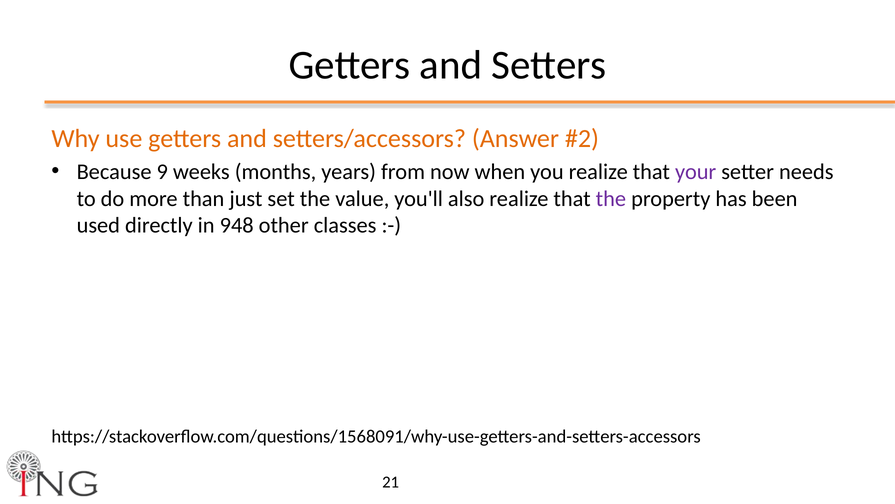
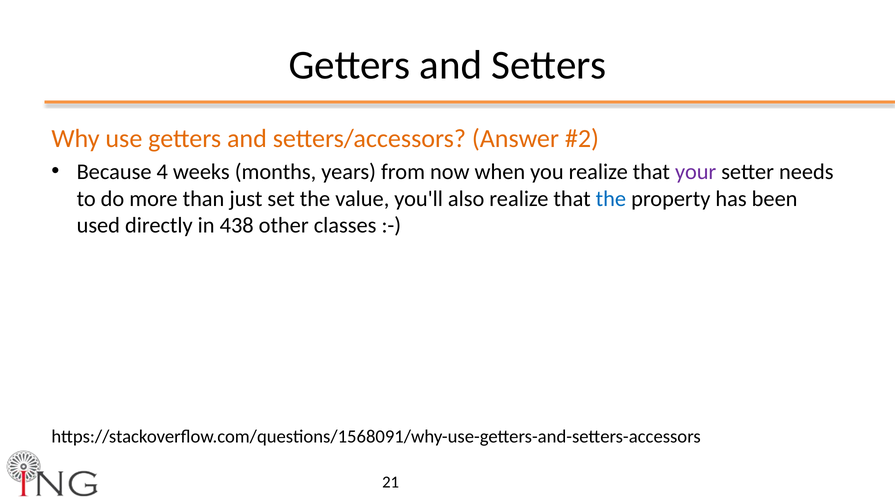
9: 9 -> 4 (162, 172)
the colour: purple -> blue (611, 198)
948: 948 -> 438 (237, 225)
